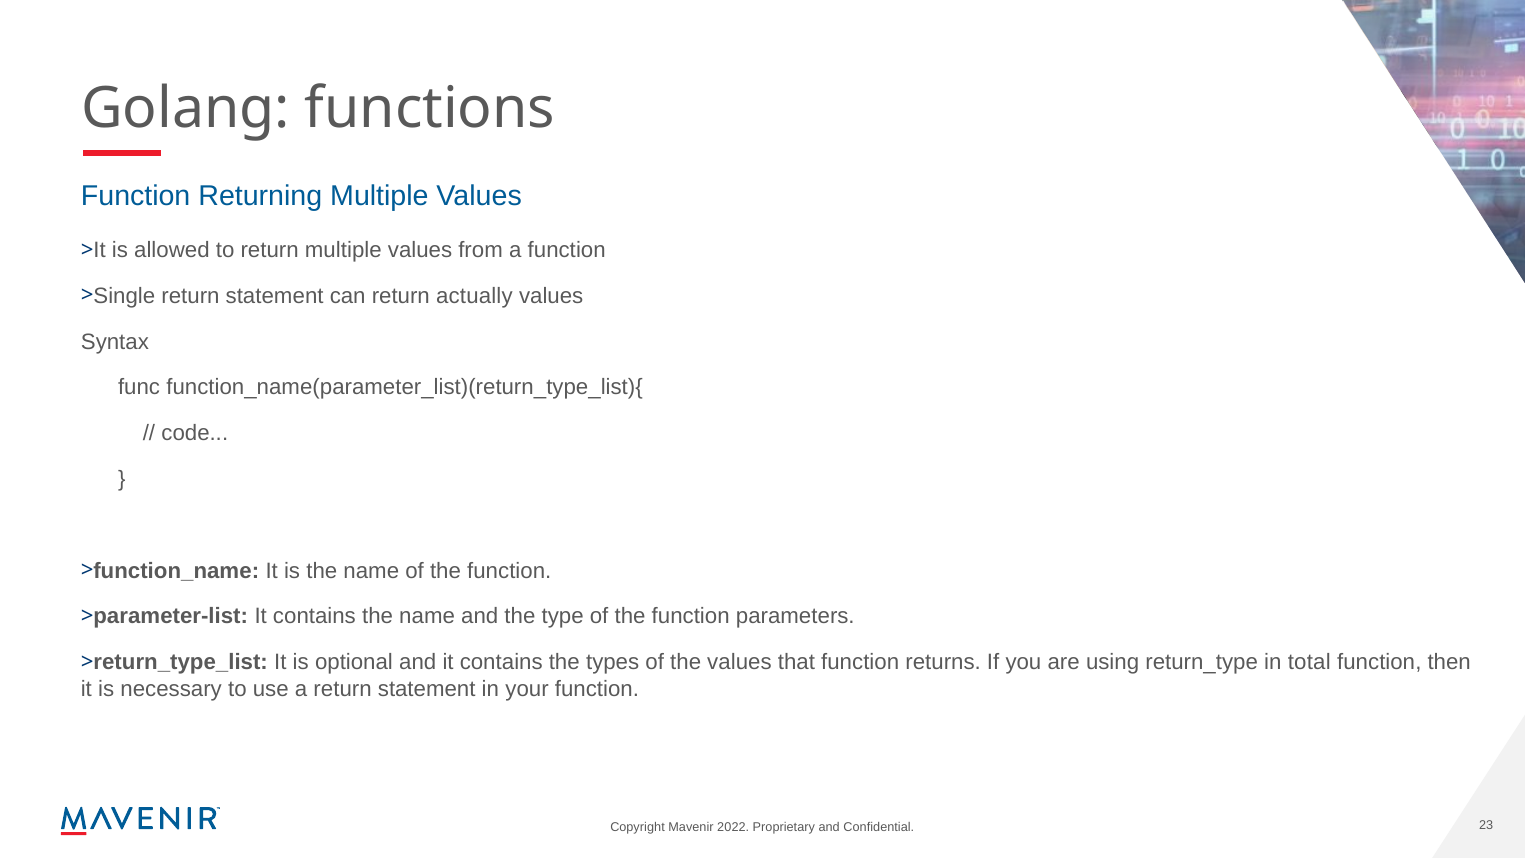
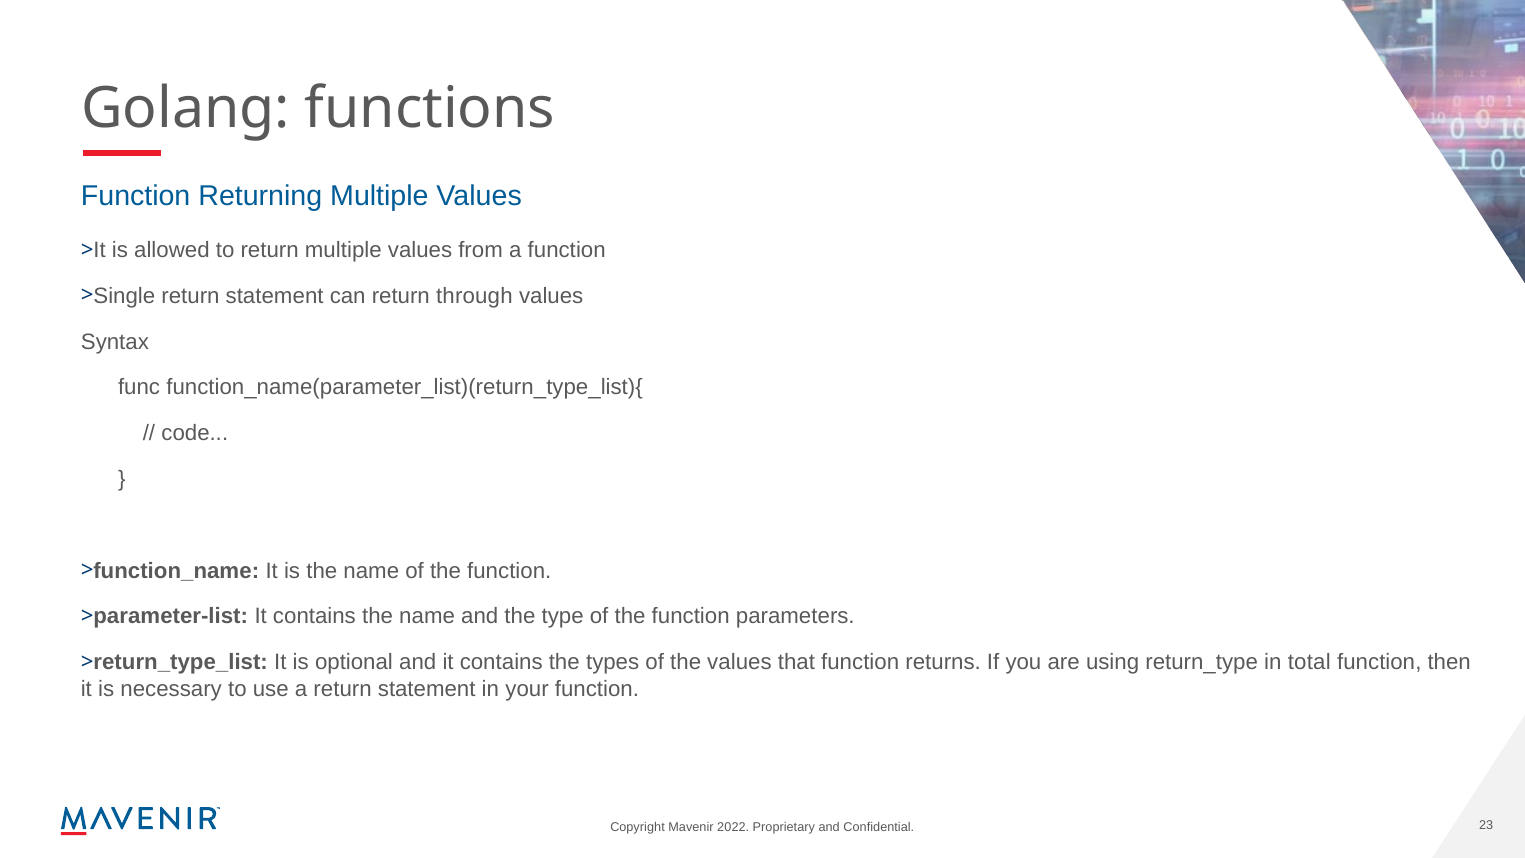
actually: actually -> through (474, 296)
